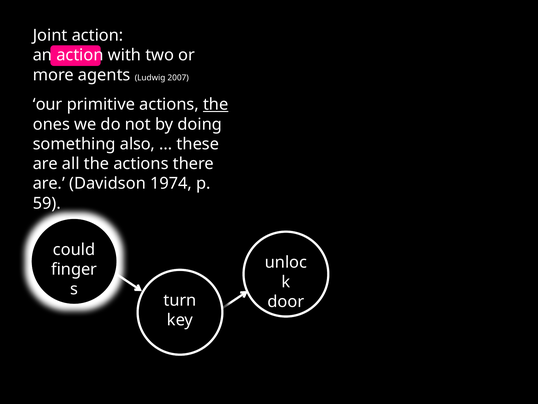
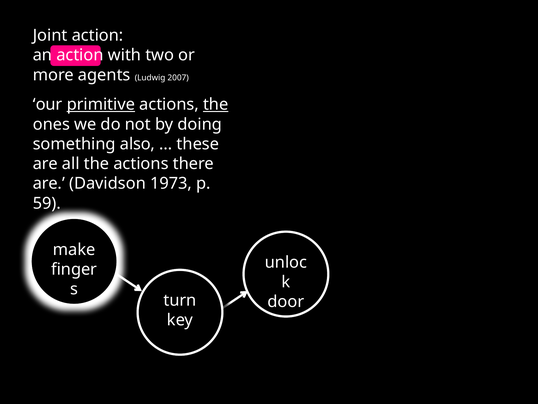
primitive underline: none -> present (101, 104)
1974: 1974 -> 1973 (171, 183)
could: could -> make (74, 249)
